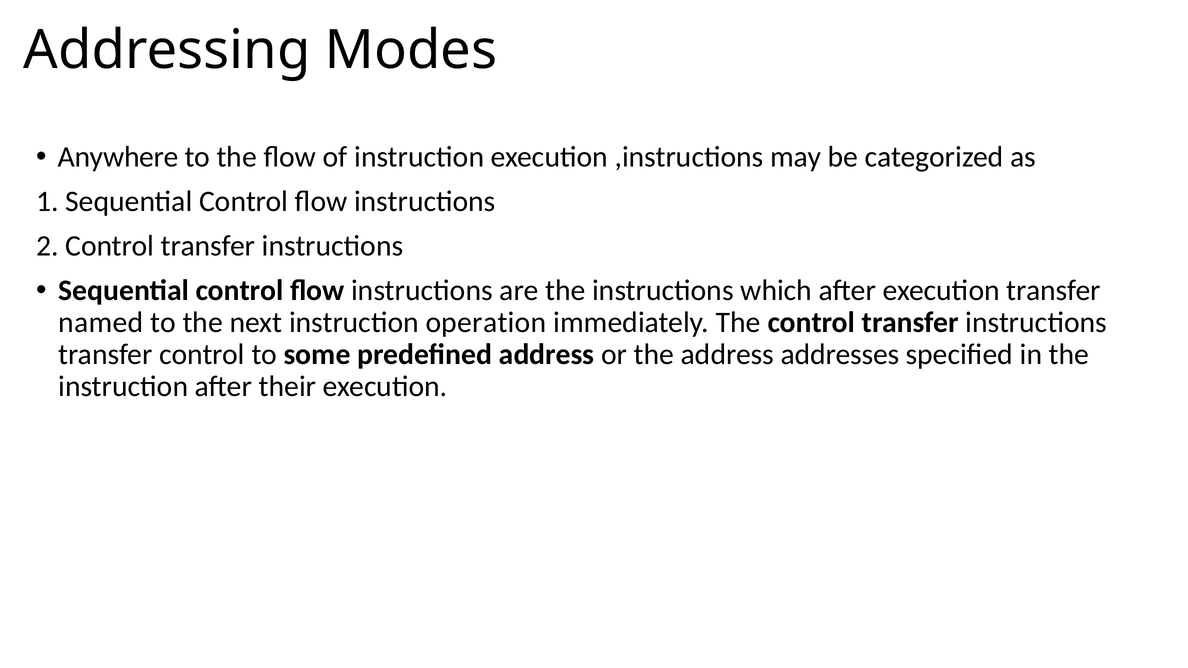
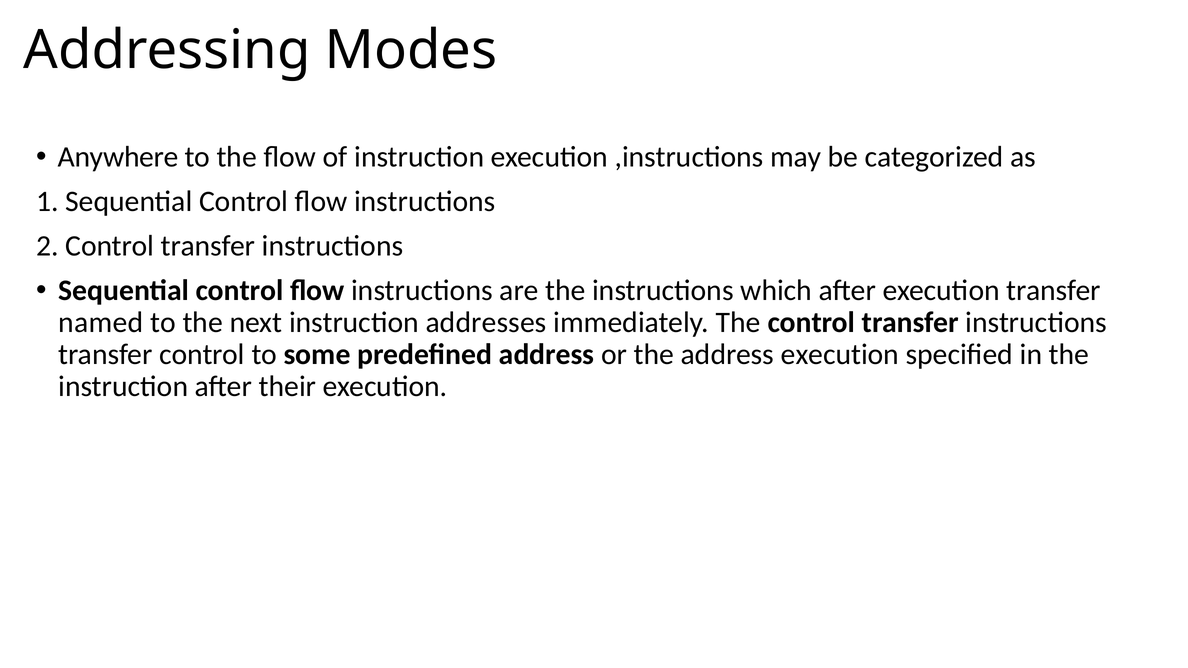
operation: operation -> addresses (486, 323)
address addresses: addresses -> execution (840, 355)
